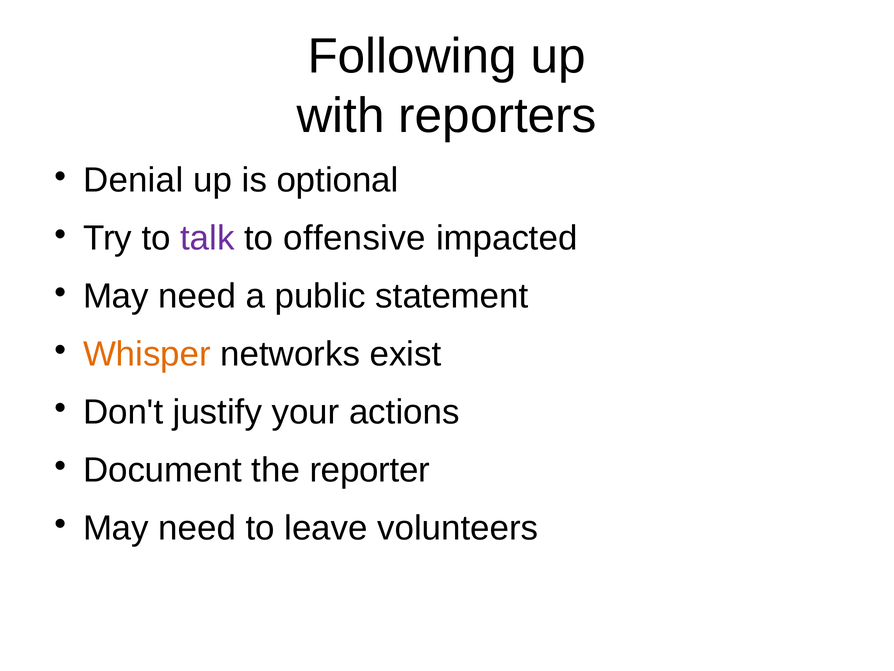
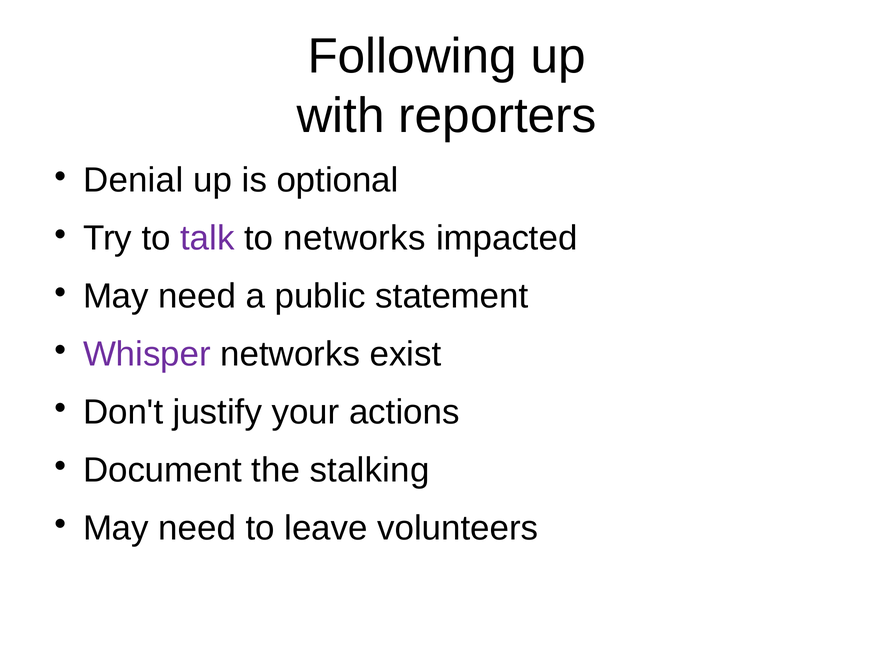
to offensive: offensive -> networks (355, 238)
Whisper colour: orange -> purple (147, 354)
reporter: reporter -> stalking (370, 470)
